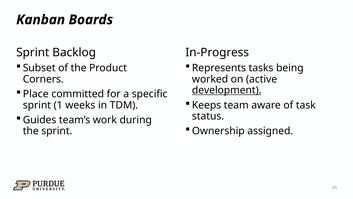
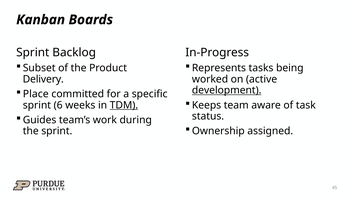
Corners: Corners -> Delivery (43, 79)
1: 1 -> 6 (58, 105)
TDM underline: none -> present (124, 105)
